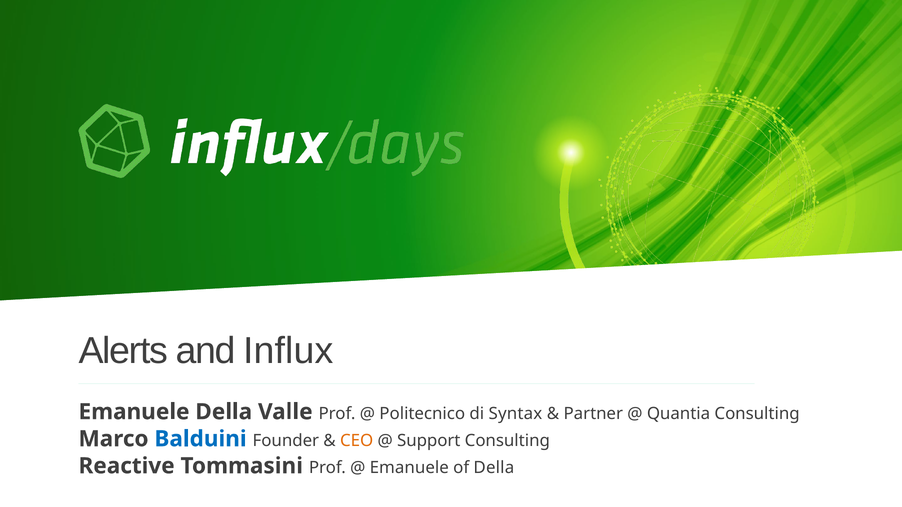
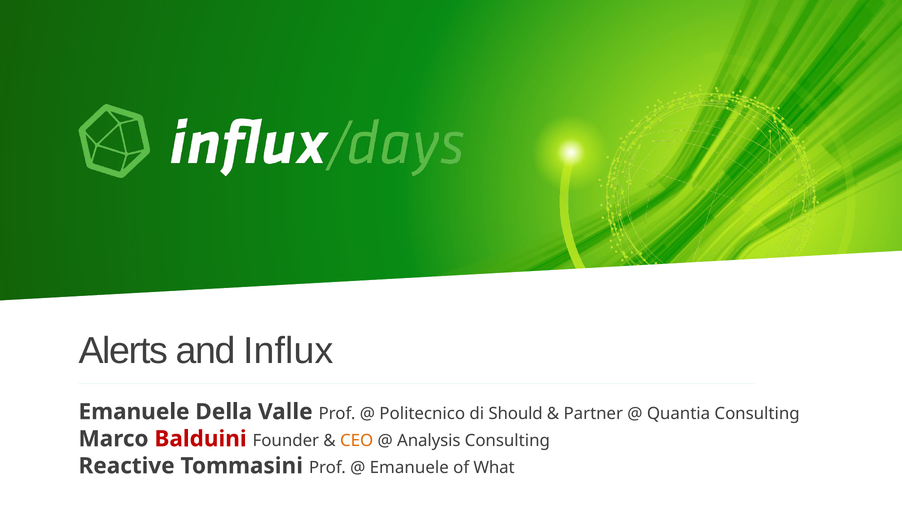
Syntax: Syntax -> Should (516, 414)
Balduini colour: blue -> red (200, 439)
Support: Support -> Analysis (429, 441)
of Della: Della -> What (494, 468)
